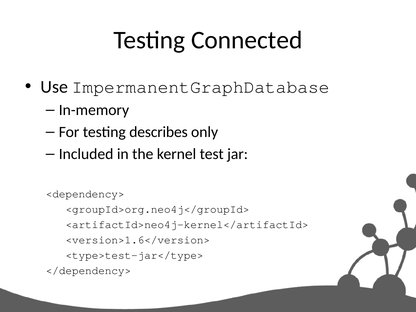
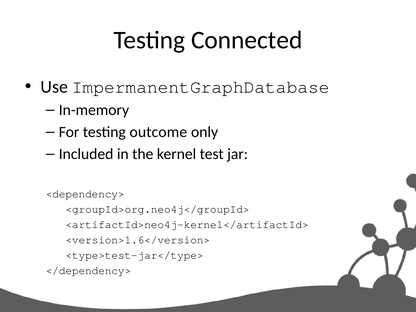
describes: describes -> outcome (158, 132)
